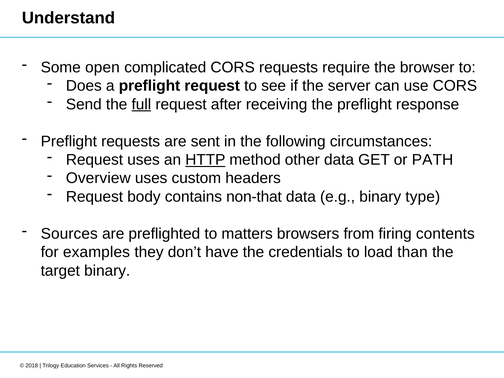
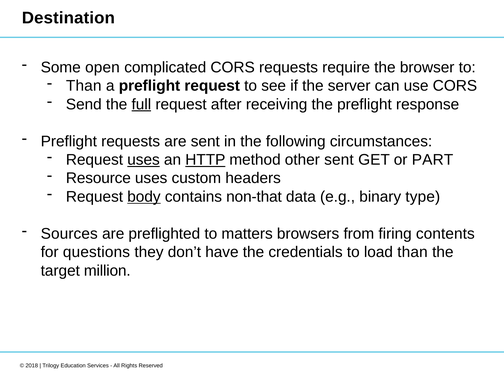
Understand: Understand -> Destination (68, 18)
Does: Does -> Than (84, 86)
uses underline: none -> present (144, 160)
other data: data -> sent (339, 160)
PATH: PATH -> PART (433, 160)
Overview: Overview -> Resource (98, 178)
body underline: none -> present (144, 197)
examples: examples -> questions (96, 252)
target binary: binary -> million (107, 271)
